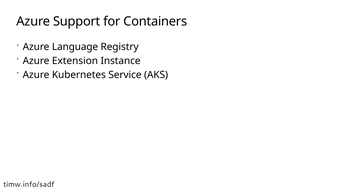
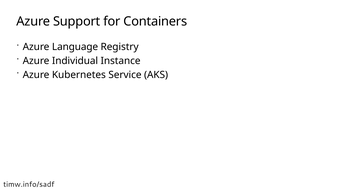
Extension: Extension -> Individual (75, 61)
